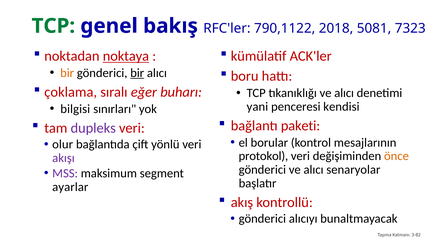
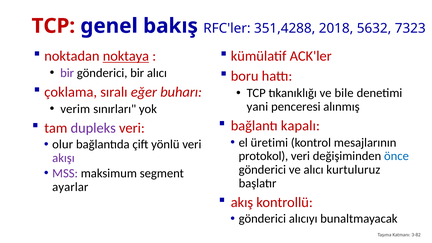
TCP colour: green -> red (53, 26)
790,1122: 790,1122 -> 351,4288 (285, 28)
5081: 5081 -> 5632 (374, 28)
bir colour: orange -> purple (67, 73)
bir underline: present -> none (137, 73)
tıkanıklığı ve alıcı: alıcı -> bile (344, 93)
kendisi: kendisi -> alınmış (341, 107)
bilgisi: bilgisi -> verim (75, 109)
paketi: paketi -> kapalı (300, 126)
borular: borular -> üretimi (269, 143)
önce colour: orange -> blue (396, 156)
senaryolar: senaryolar -> kurtuluruz (353, 170)
